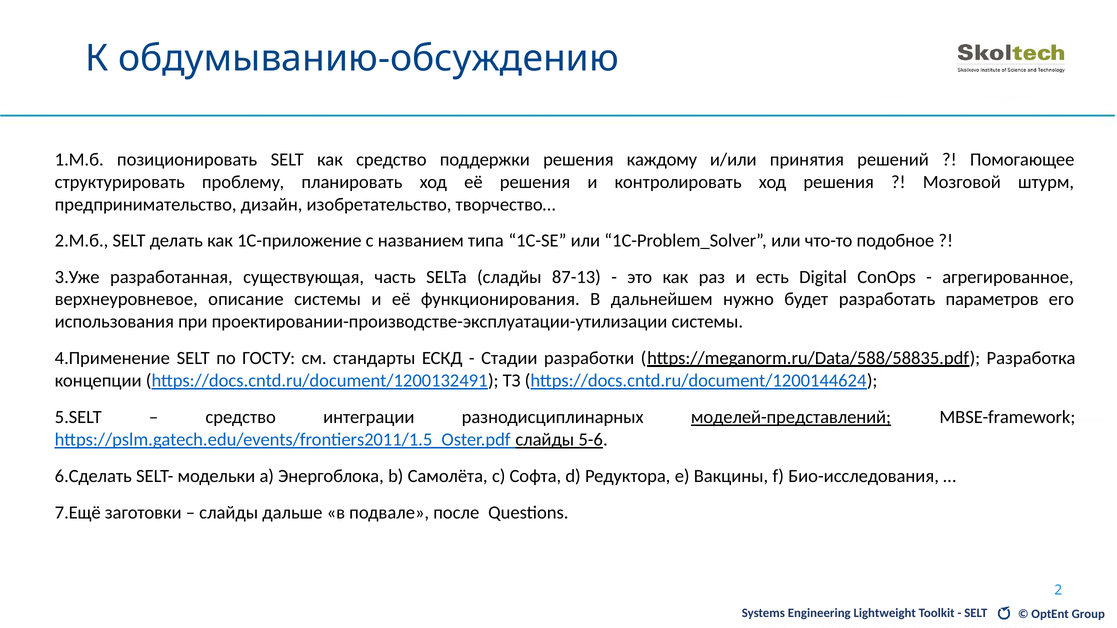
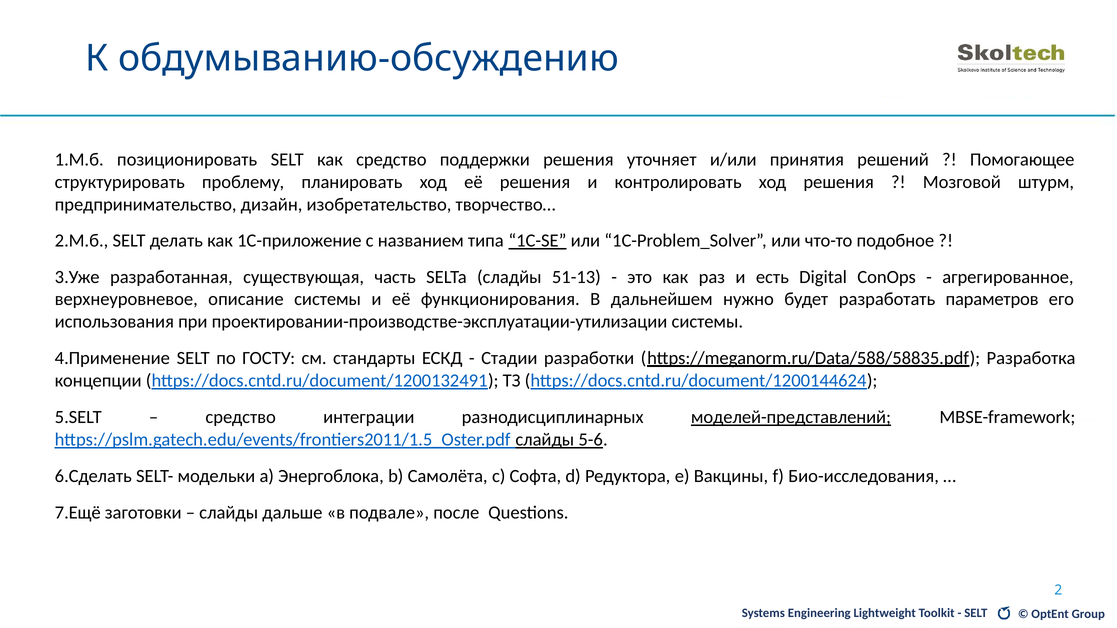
каждому: каждому -> уточняет (662, 160)
1C-SE underline: none -> present (537, 241)
87-13: 87-13 -> 51-13 (576, 277)
